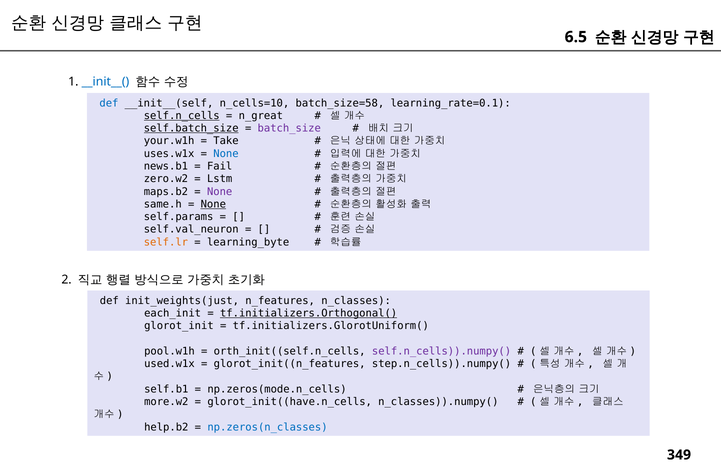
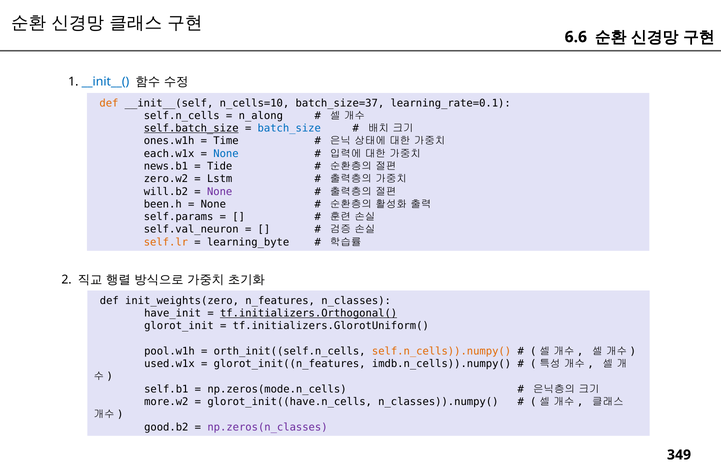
6.5: 6.5 -> 6.6 (576, 37)
def colour: blue -> orange (109, 103)
batch_size=58: batch_size=58 -> batch_size=37 (340, 103)
self.n_cells underline: present -> none (182, 116)
n_great: n_great -> n_along (261, 116)
batch_size colour: purple -> blue (289, 128)
your.w1h: your.w1h -> ones.w1h (169, 141)
Take: Take -> Time (226, 141)
uses.w1x: uses.w1x -> each.w1x (169, 153)
Fail: Fail -> Tide (220, 166)
maps.b2: maps.b2 -> will.b2 (166, 191)
same.h: same.h -> been.h (163, 204)
None underline: present -> none (213, 204)
init_weights(just: init_weights(just -> init_weights(zero (182, 300)
each_init: each_init -> have_init (173, 313)
self.n_cells)).numpy( colour: purple -> orange (442, 351)
step.n_cells)).numpy(: step.n_cells)).numpy( -> imdb.n_cells)).numpy( (442, 364)
help.b2: help.b2 -> good.b2 (166, 427)
np.zeros(n_classes colour: blue -> purple (267, 427)
